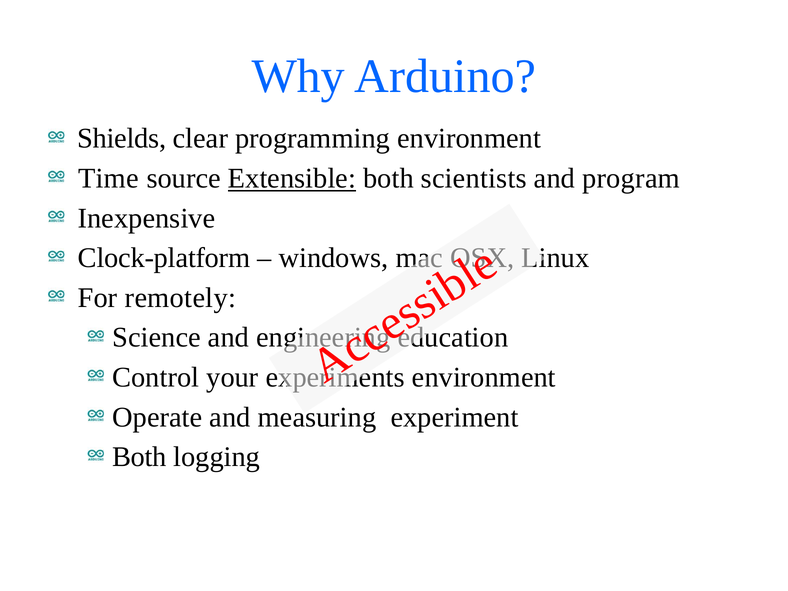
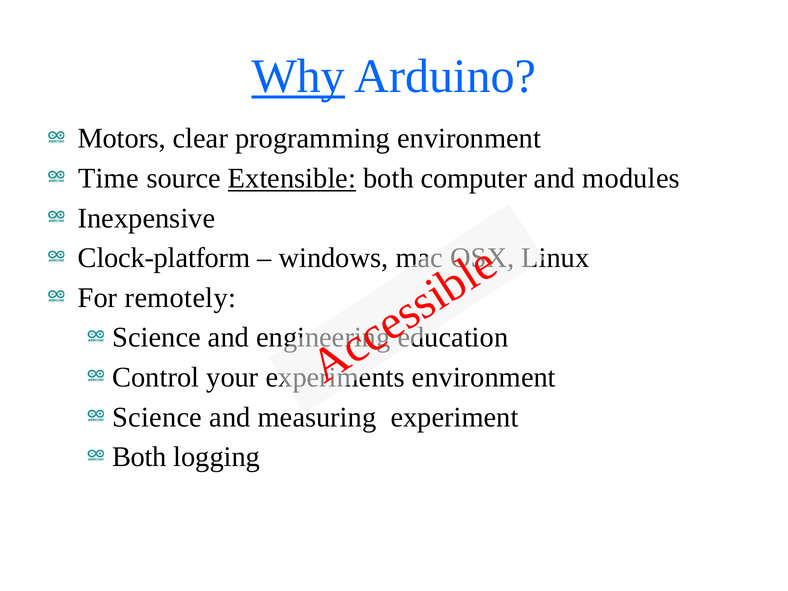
Why underline: none -> present (298, 76)
Shields: Shields -> Motors (122, 139)
scientists: scientists -> computer (474, 178)
program: program -> modules (631, 178)
Operate: Operate -> Science (157, 417)
